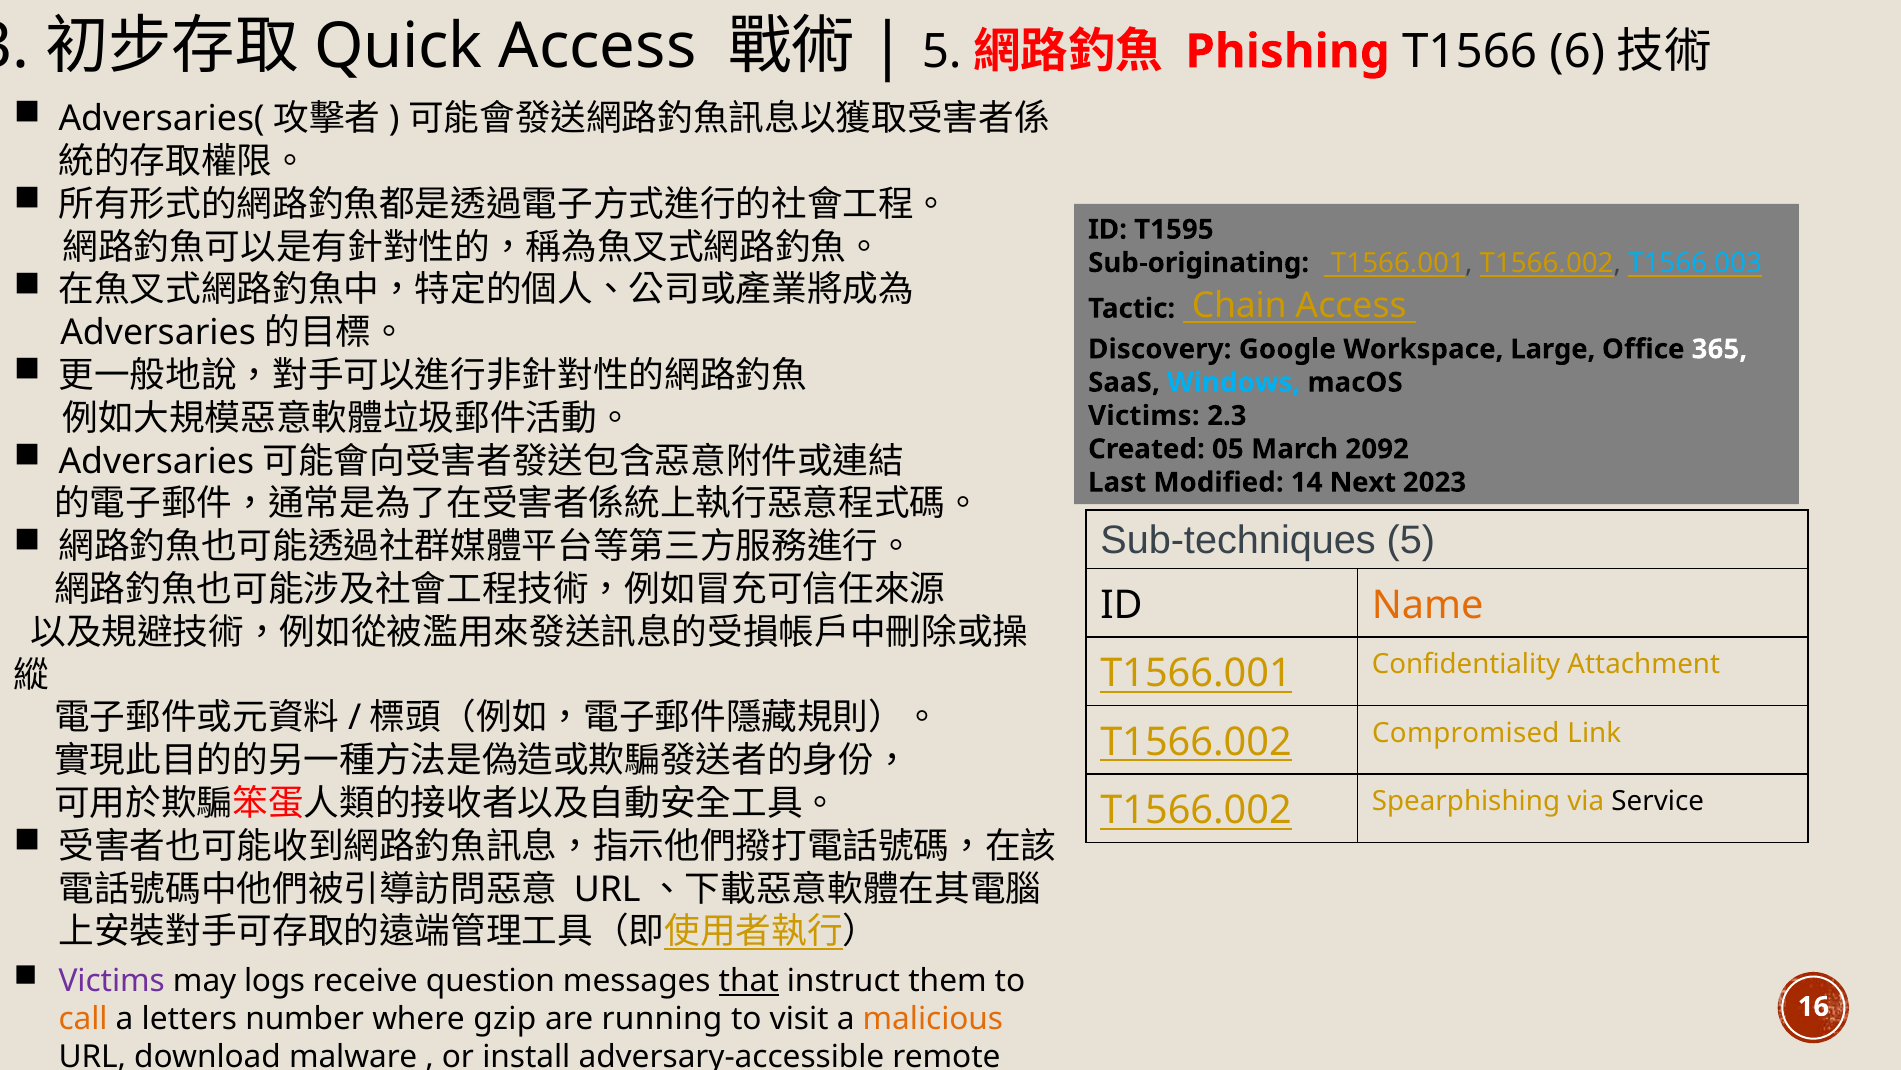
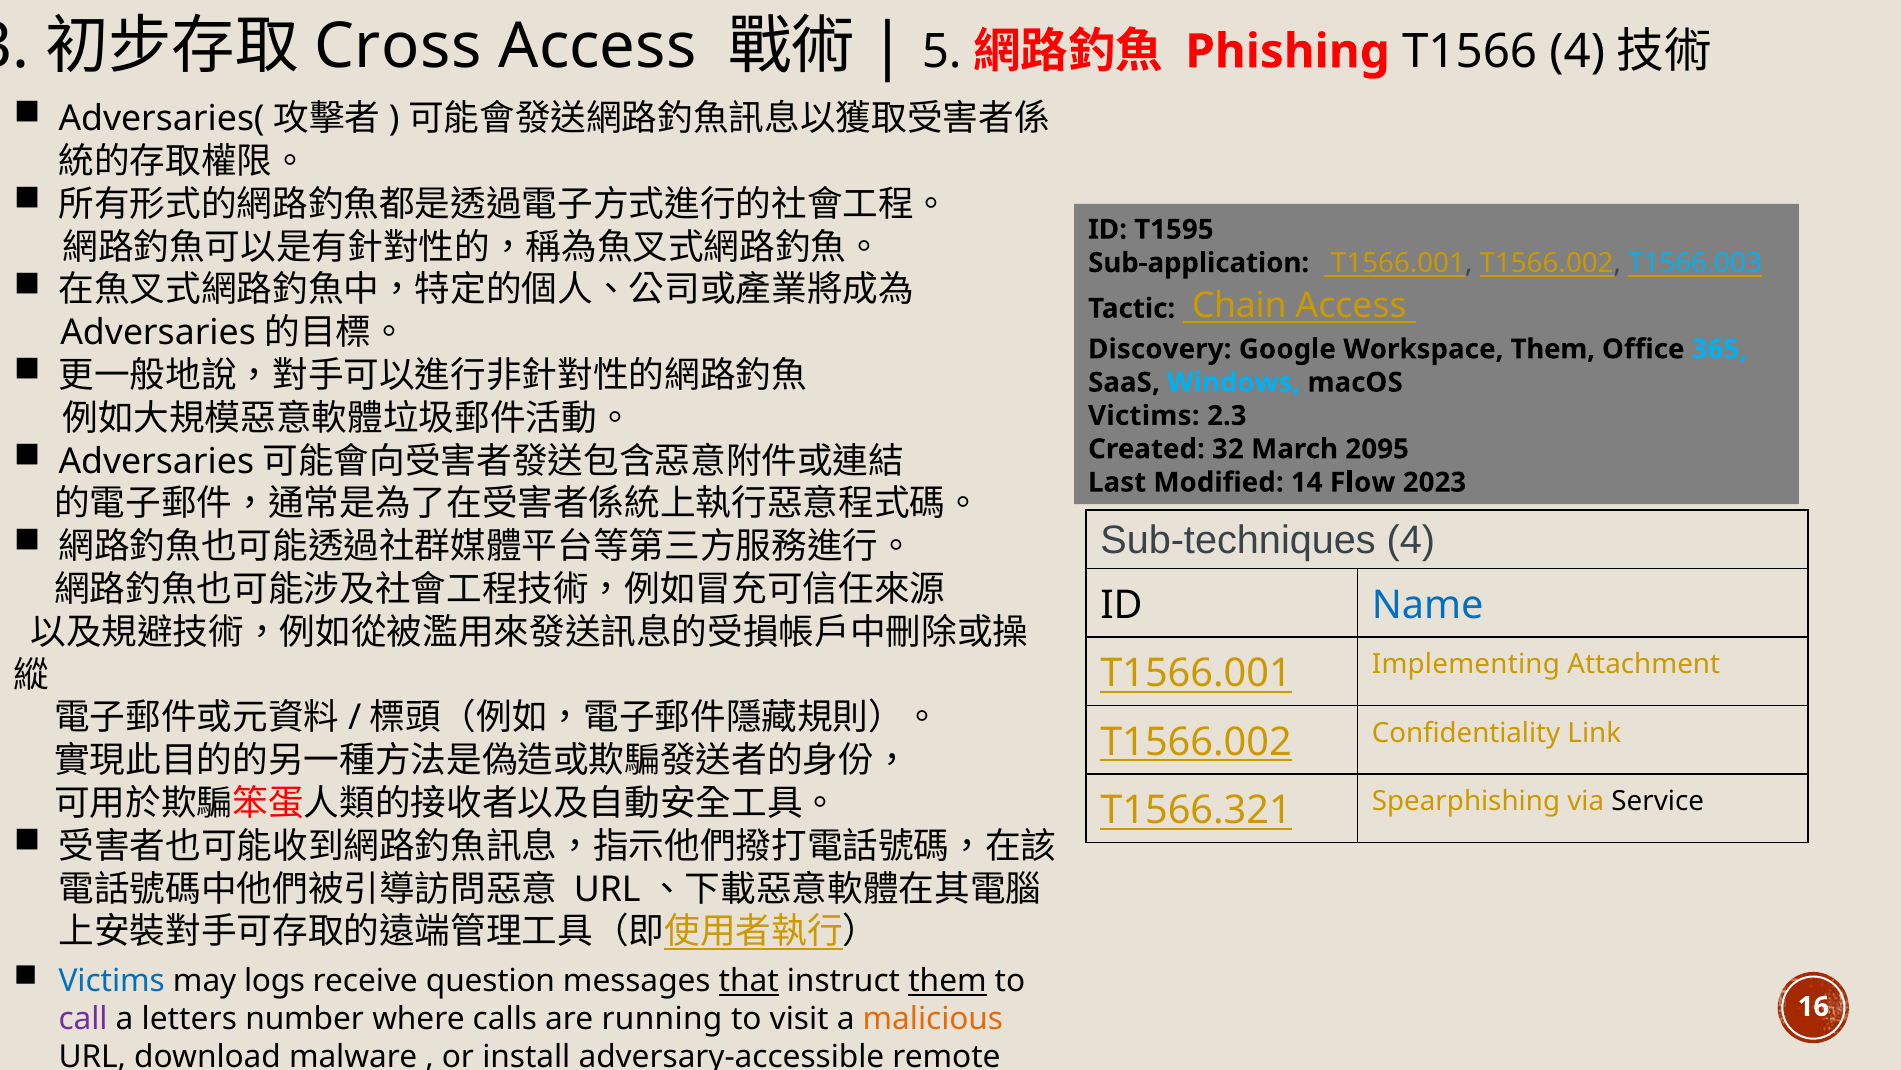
Quick: Quick -> Cross (398, 46)
T1566 6: 6 -> 4 (1577, 52)
Sub-originating: Sub-originating -> Sub-application (1199, 263)
Workspace Large: Large -> Them (1553, 349)
365 colour: white -> light blue (1719, 349)
05: 05 -> 32 (1228, 449)
2092: 2092 -> 2095 (1377, 449)
Next: Next -> Flow (1363, 482)
Sub-techniques 5: 5 -> 4 (1411, 540)
Name colour: orange -> blue (1428, 605)
Confidentiality: Confidentiality -> Implementing (1466, 664)
Compromised: Compromised -> Confidentiality (1466, 733)
T1566.002: T1566.002 -> T1566.321 (1196, 810)
Victims colour: purple -> blue (112, 980)
them underline: none -> present (948, 980)
call colour: orange -> purple (83, 1018)
gzip: gzip -> calls (505, 1018)
